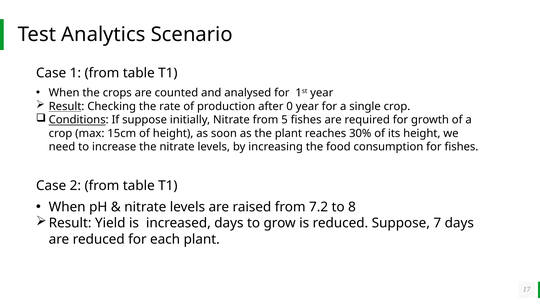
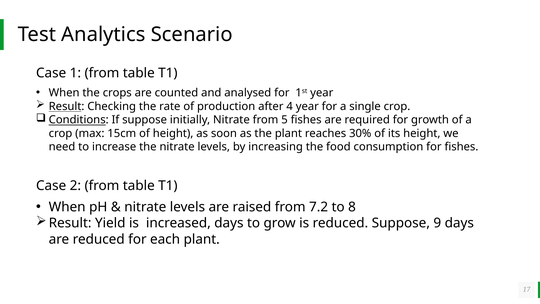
0: 0 -> 4 (290, 106)
7: 7 -> 9 (437, 223)
